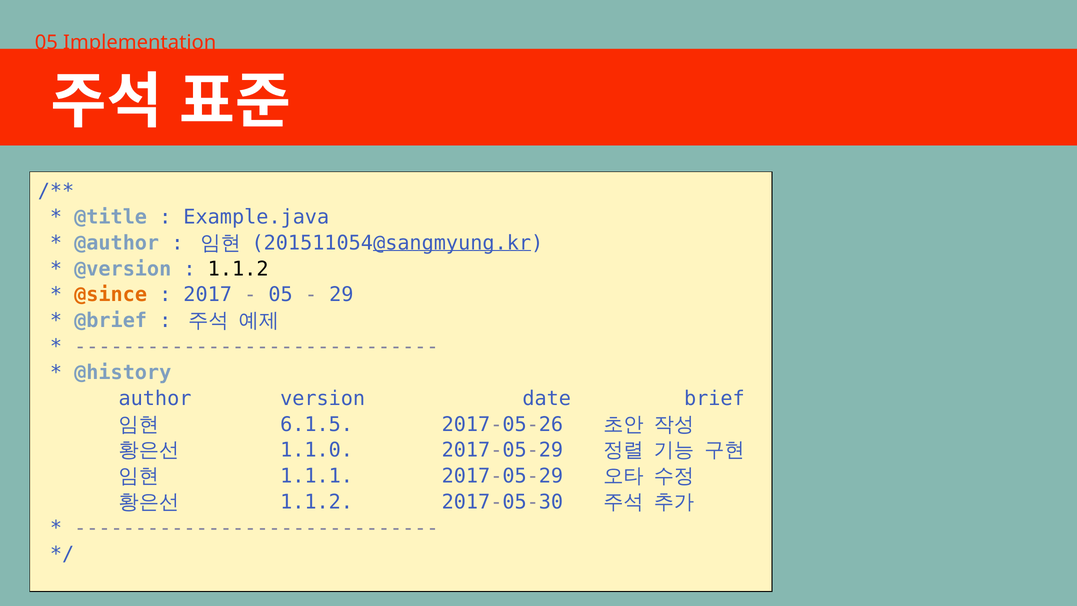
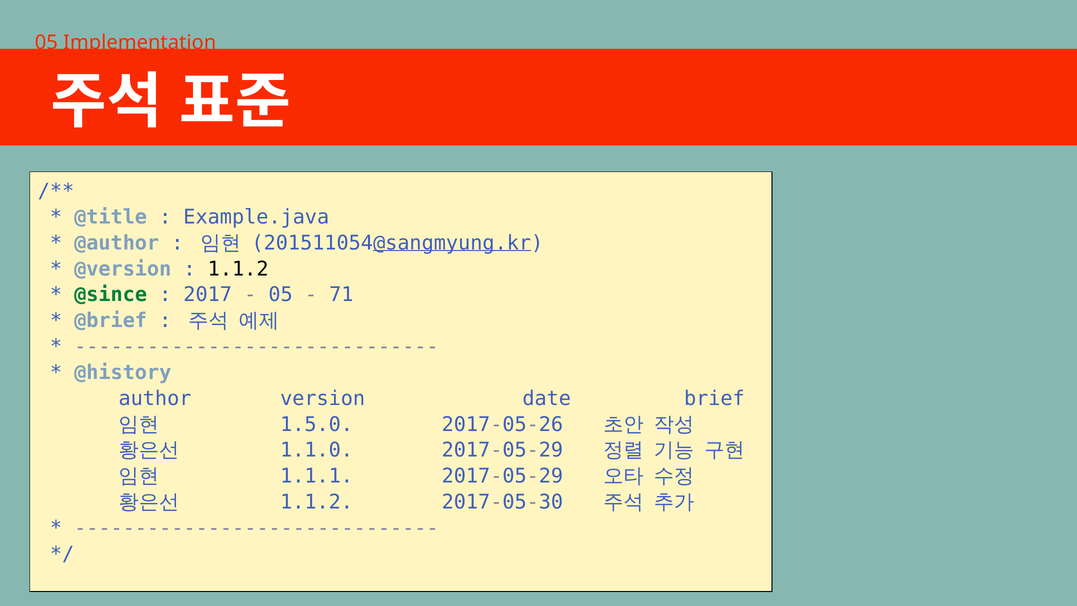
@since colour: orange -> green (111, 295)
29: 29 -> 71 (341, 295)
6.1.5: 6.1.5 -> 1.5.0 (317, 424)
